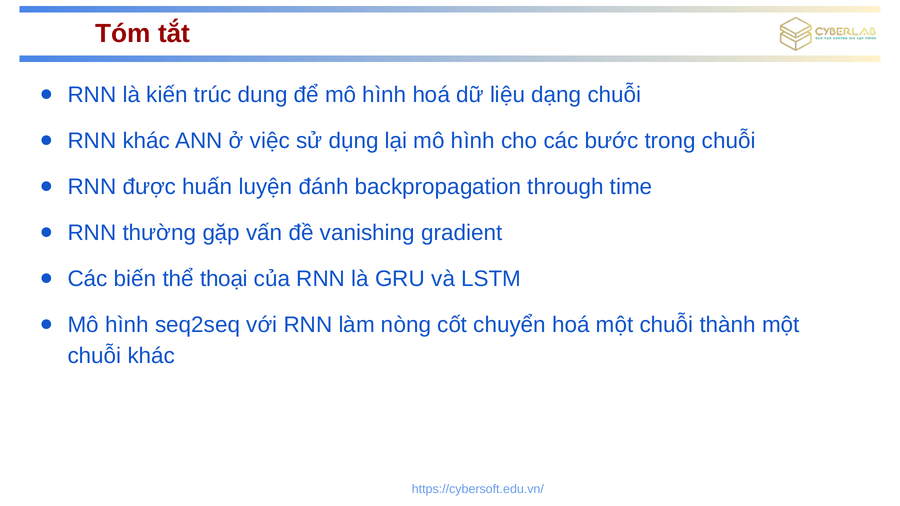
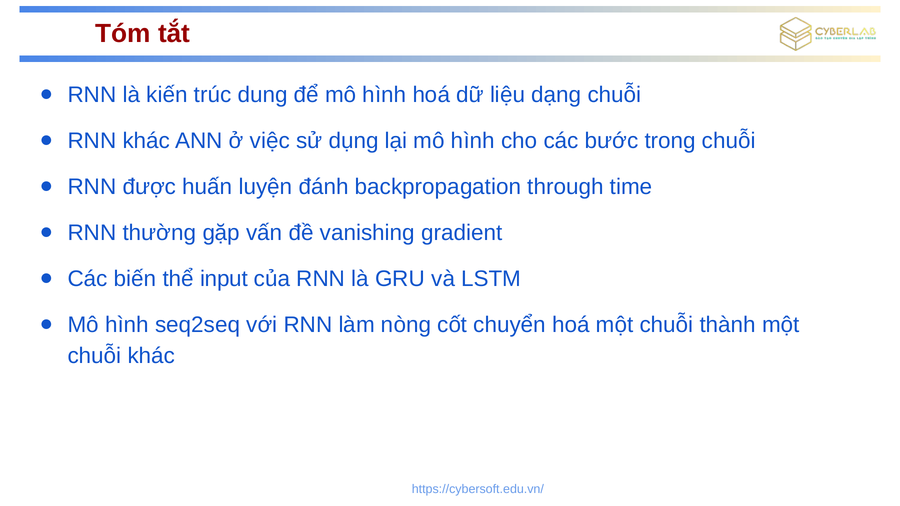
thoại: thoại -> input (224, 279)
